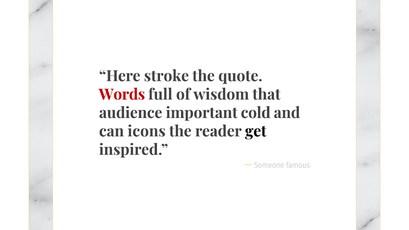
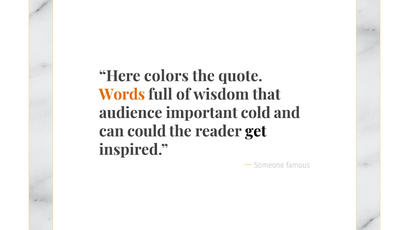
stroke: stroke -> colors (166, 76)
Words colour: red -> orange (122, 95)
icons: icons -> could (147, 131)
